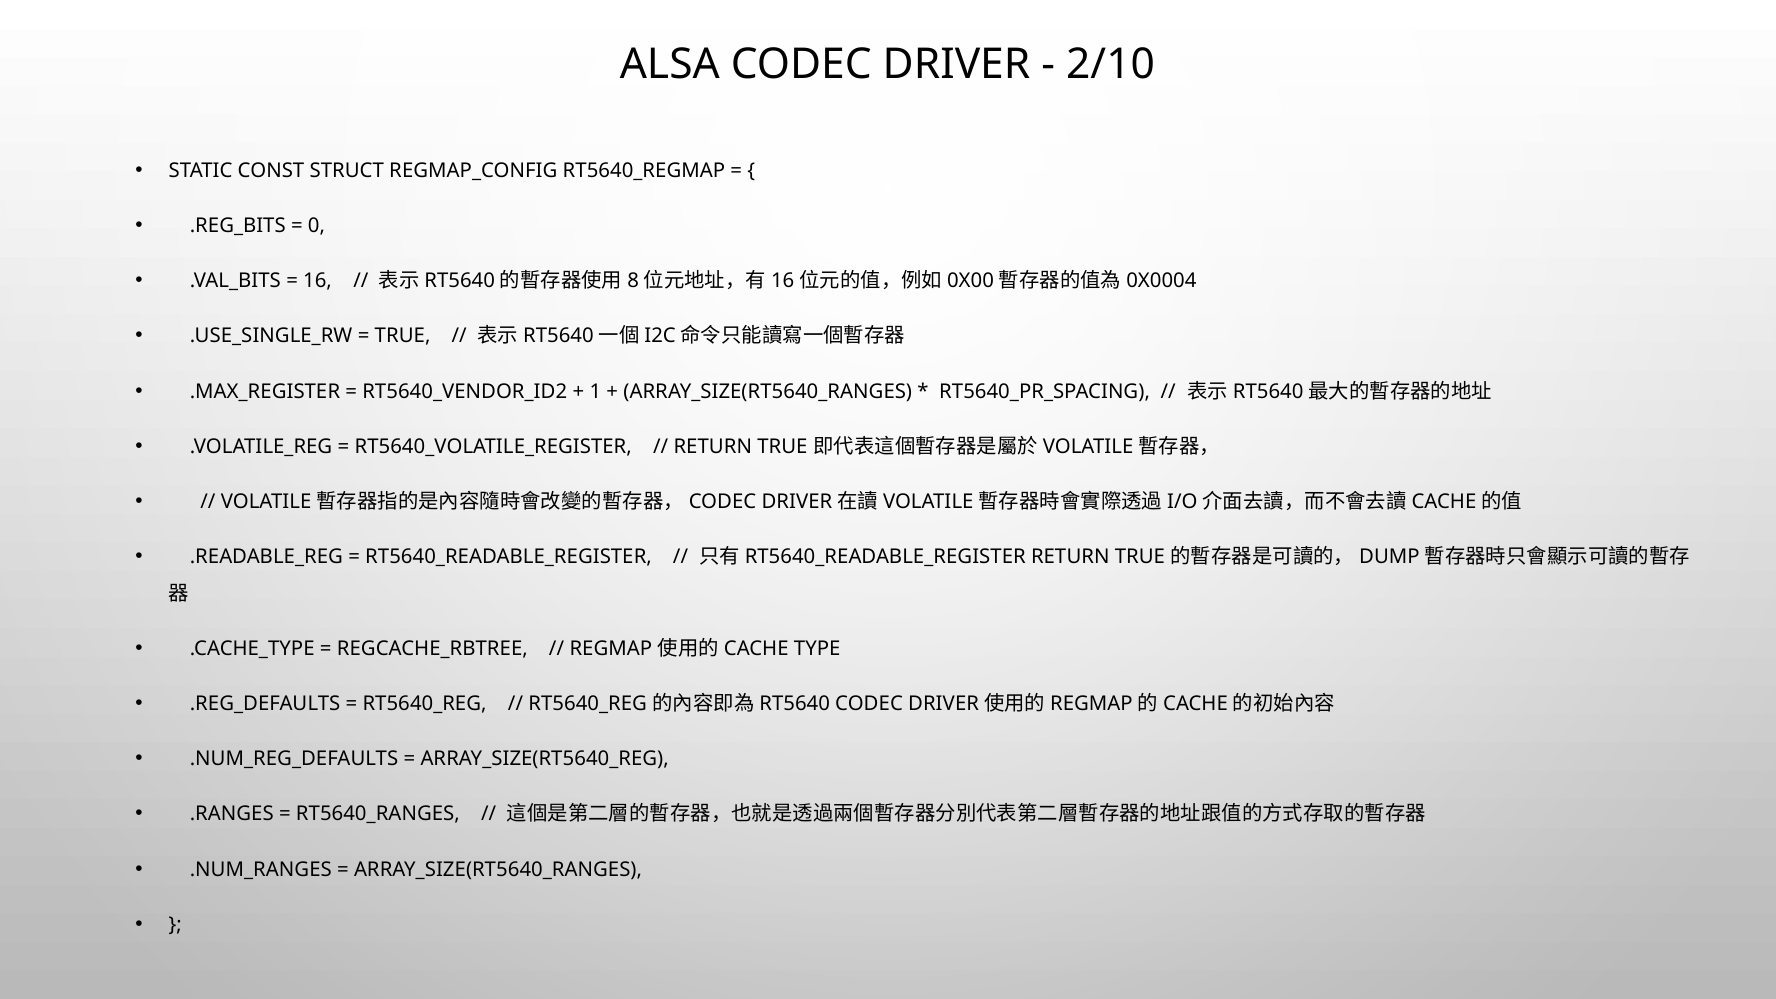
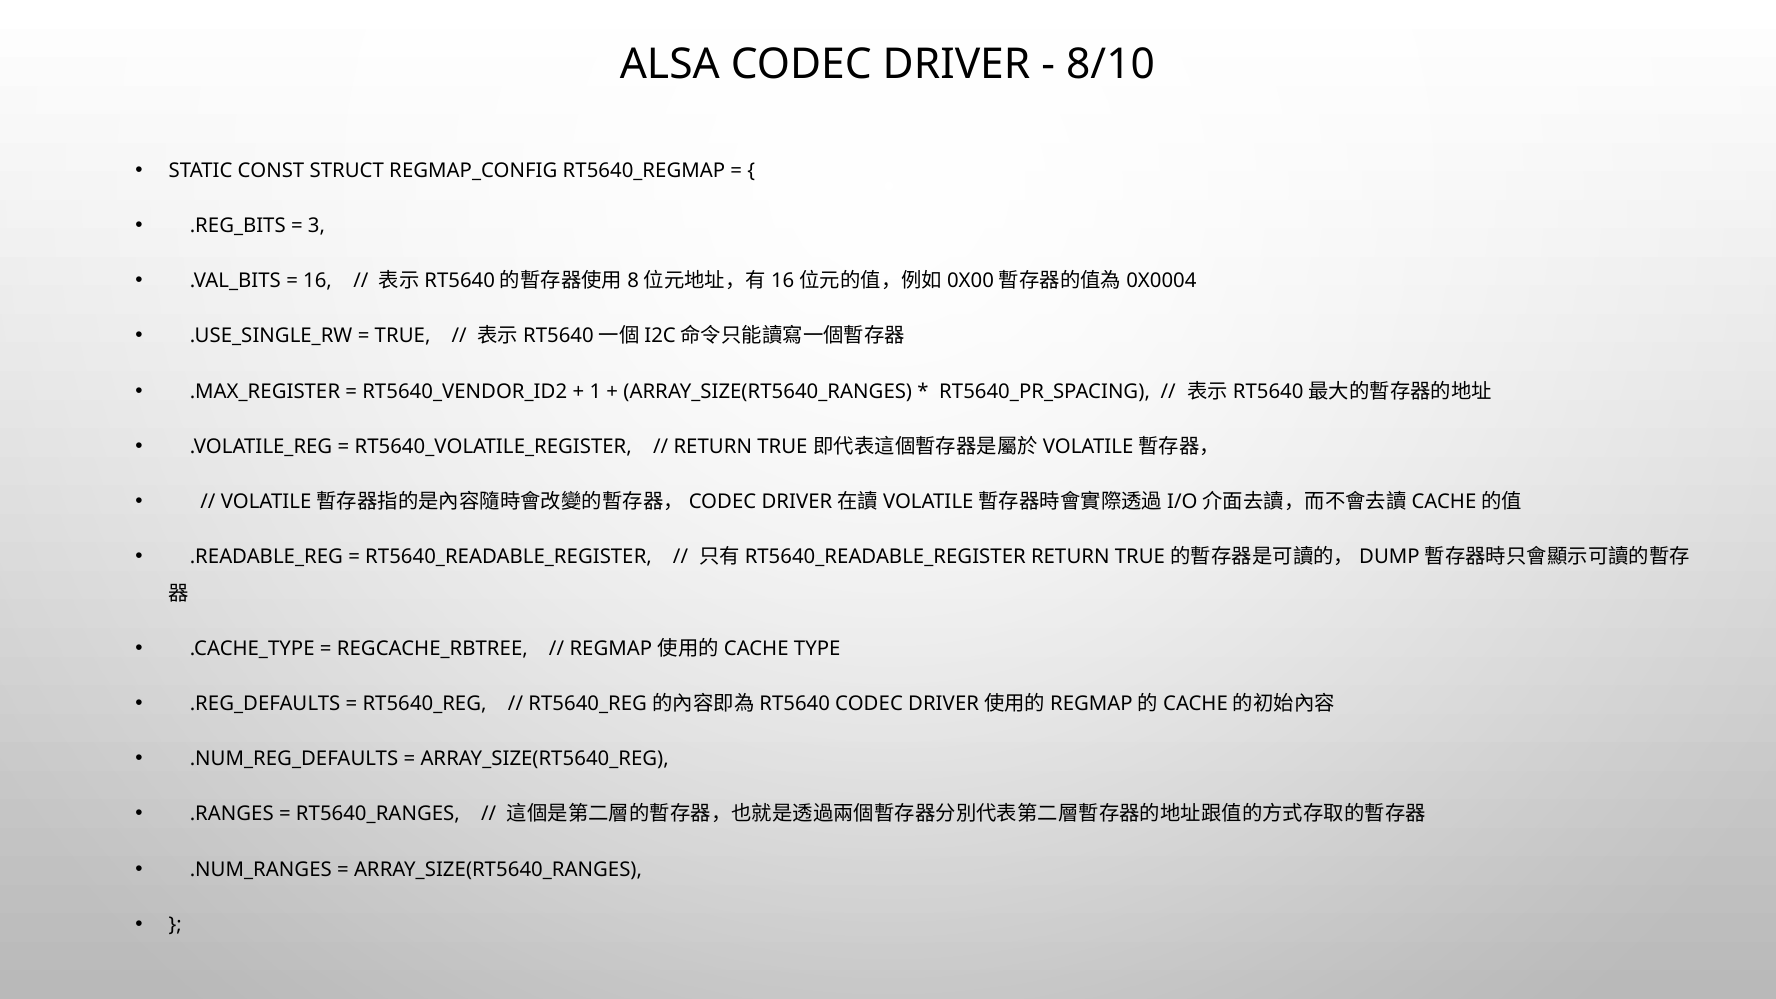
2/10: 2/10 -> 8/10 (1111, 65)
0: 0 -> 3 (317, 226)
